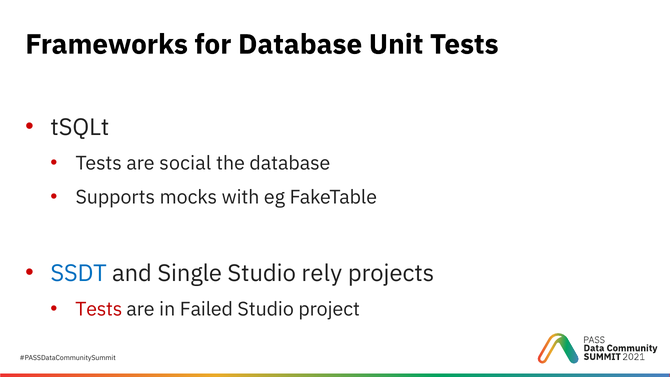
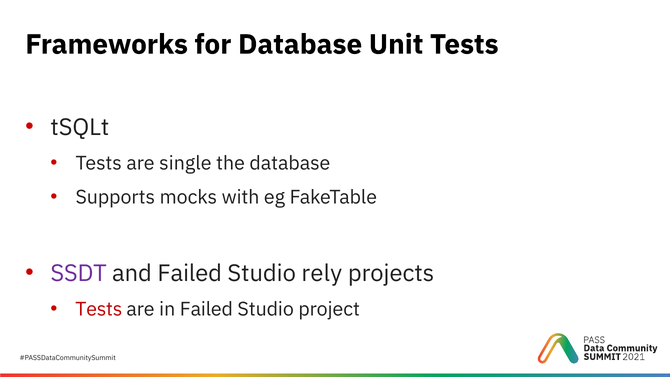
social: social -> single (185, 163)
SSDT colour: blue -> purple (79, 273)
and Single: Single -> Failed (190, 273)
